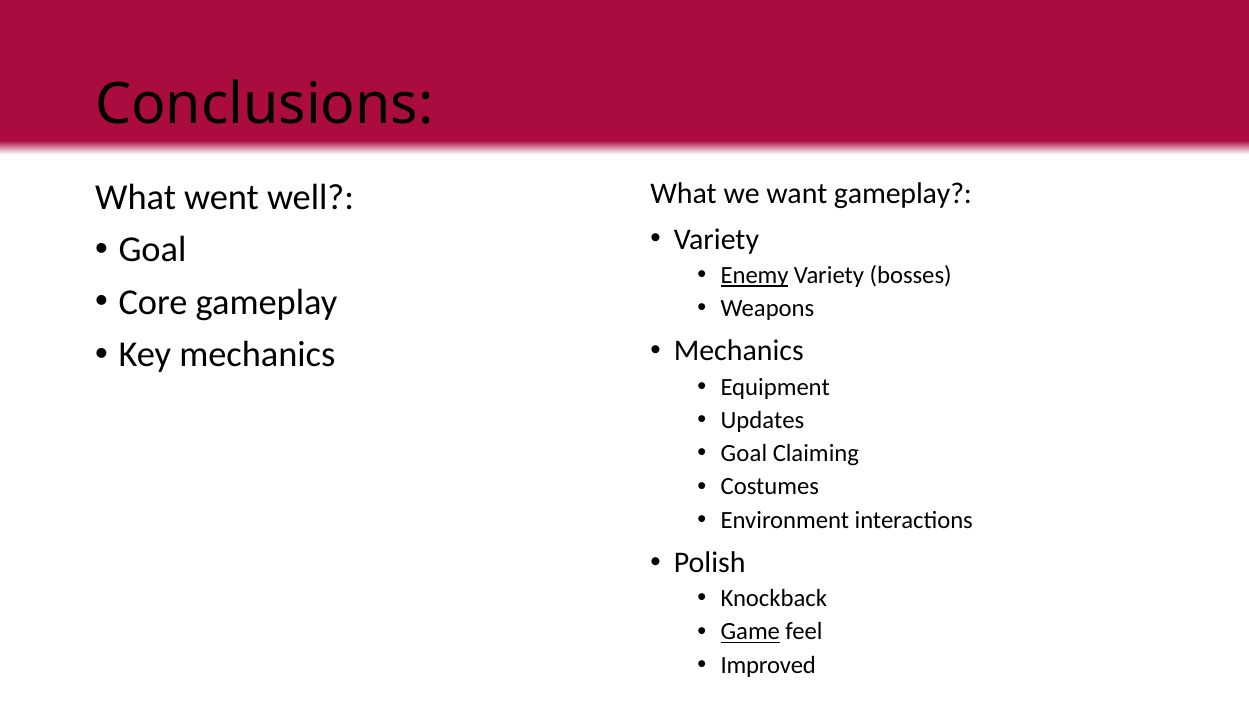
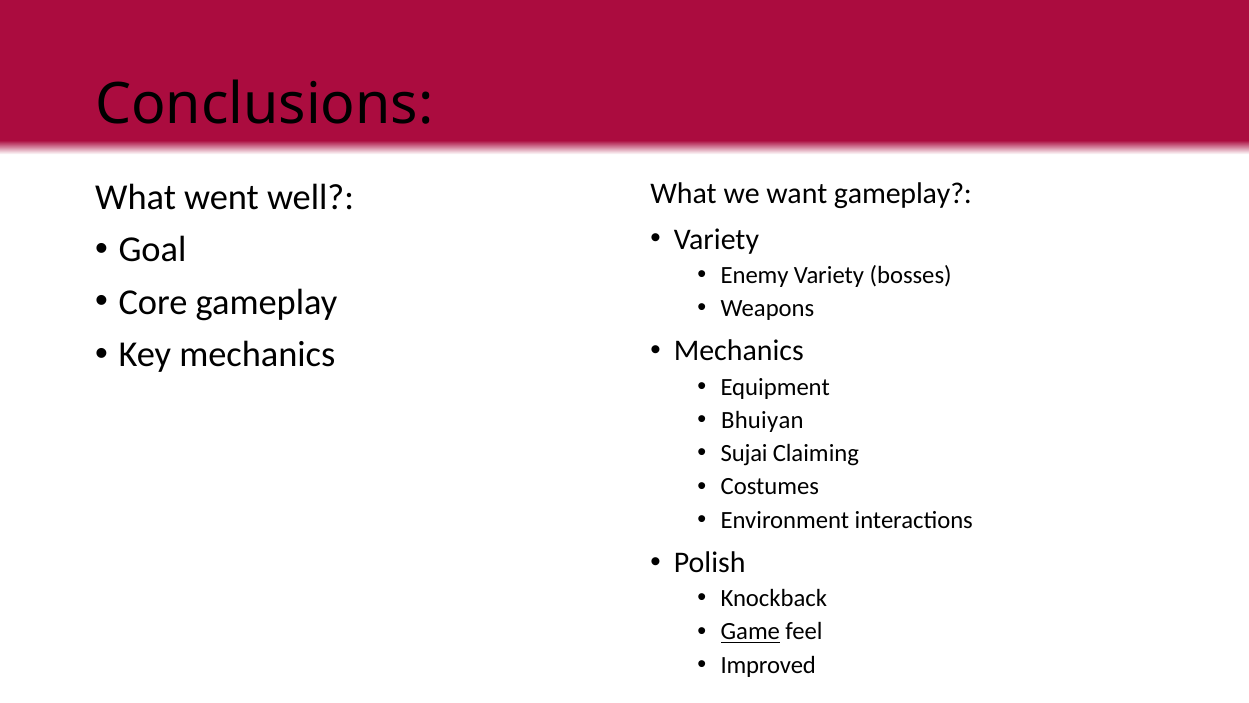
Enemy underline: present -> none (755, 275)
Updates: Updates -> Bhuiyan (762, 420)
Goal: Goal -> Sujai (744, 453)
